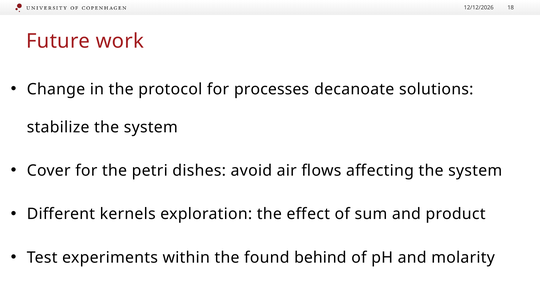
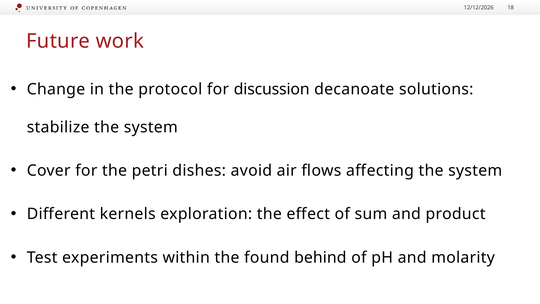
processes: processes -> discussion (272, 89)
